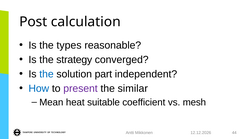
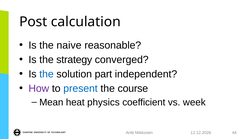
types: types -> naive (69, 45)
How colour: blue -> purple (39, 88)
present colour: purple -> blue (80, 88)
similar: similar -> course (133, 88)
suitable: suitable -> physics (103, 102)
mesh: mesh -> week (194, 102)
